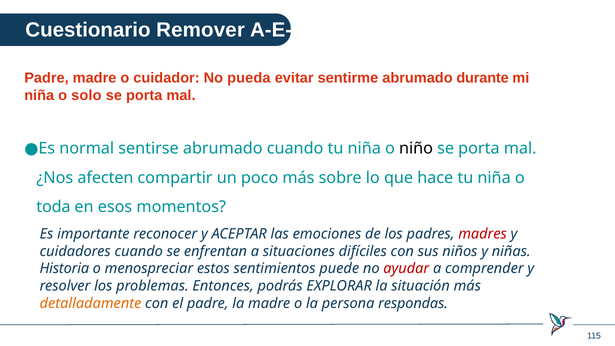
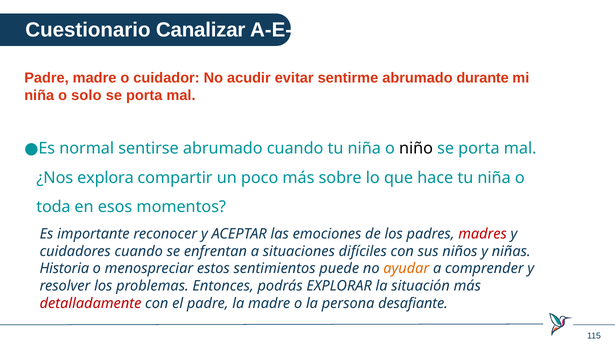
Remover: Remover -> Canalizar (201, 30)
pueda: pueda -> acudir (249, 78)
afecten: afecten -> explora (105, 178)
ayudar colour: red -> orange (406, 269)
detalladamente colour: orange -> red (91, 303)
respondas: respondas -> desafiante (413, 303)
